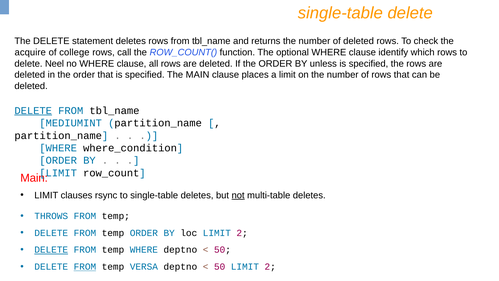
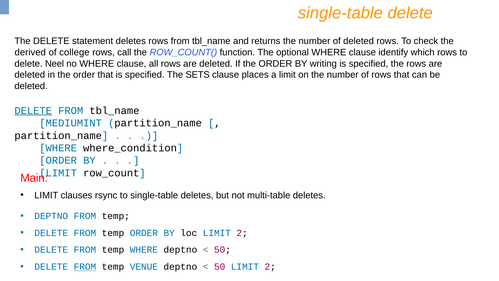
acquire: acquire -> derived (30, 52)
unless: unless -> writing (323, 64)
The MAIN: MAIN -> SETS (198, 75)
not underline: present -> none (238, 195)
THROWS: THROWS -> DEPTNO (51, 216)
DELETE underline: present -> none (51, 250)
VERSA: VERSA -> VENUE (144, 266)
